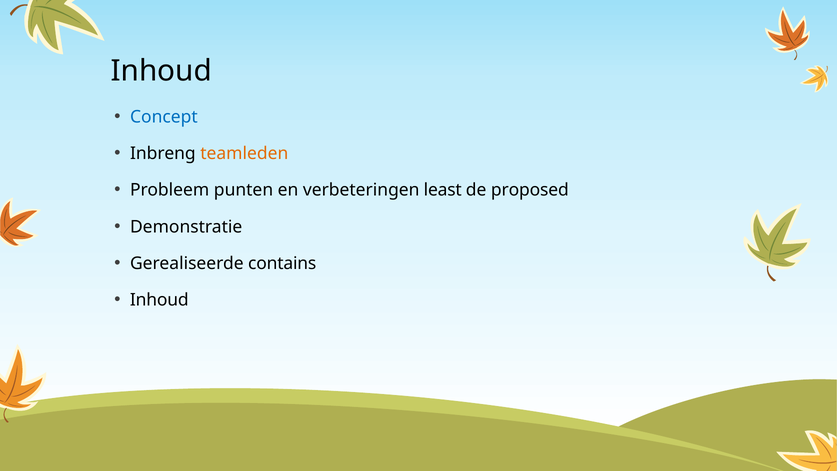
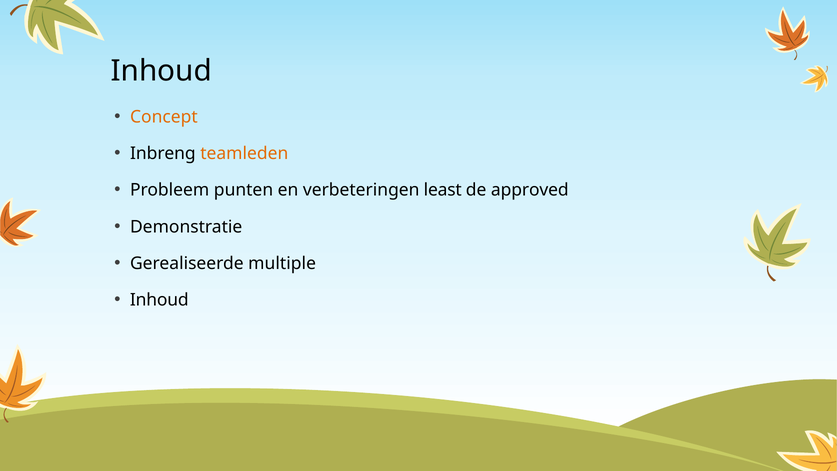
Concept colour: blue -> orange (164, 117)
proposed: proposed -> approved (530, 190)
contains: contains -> multiple (282, 263)
